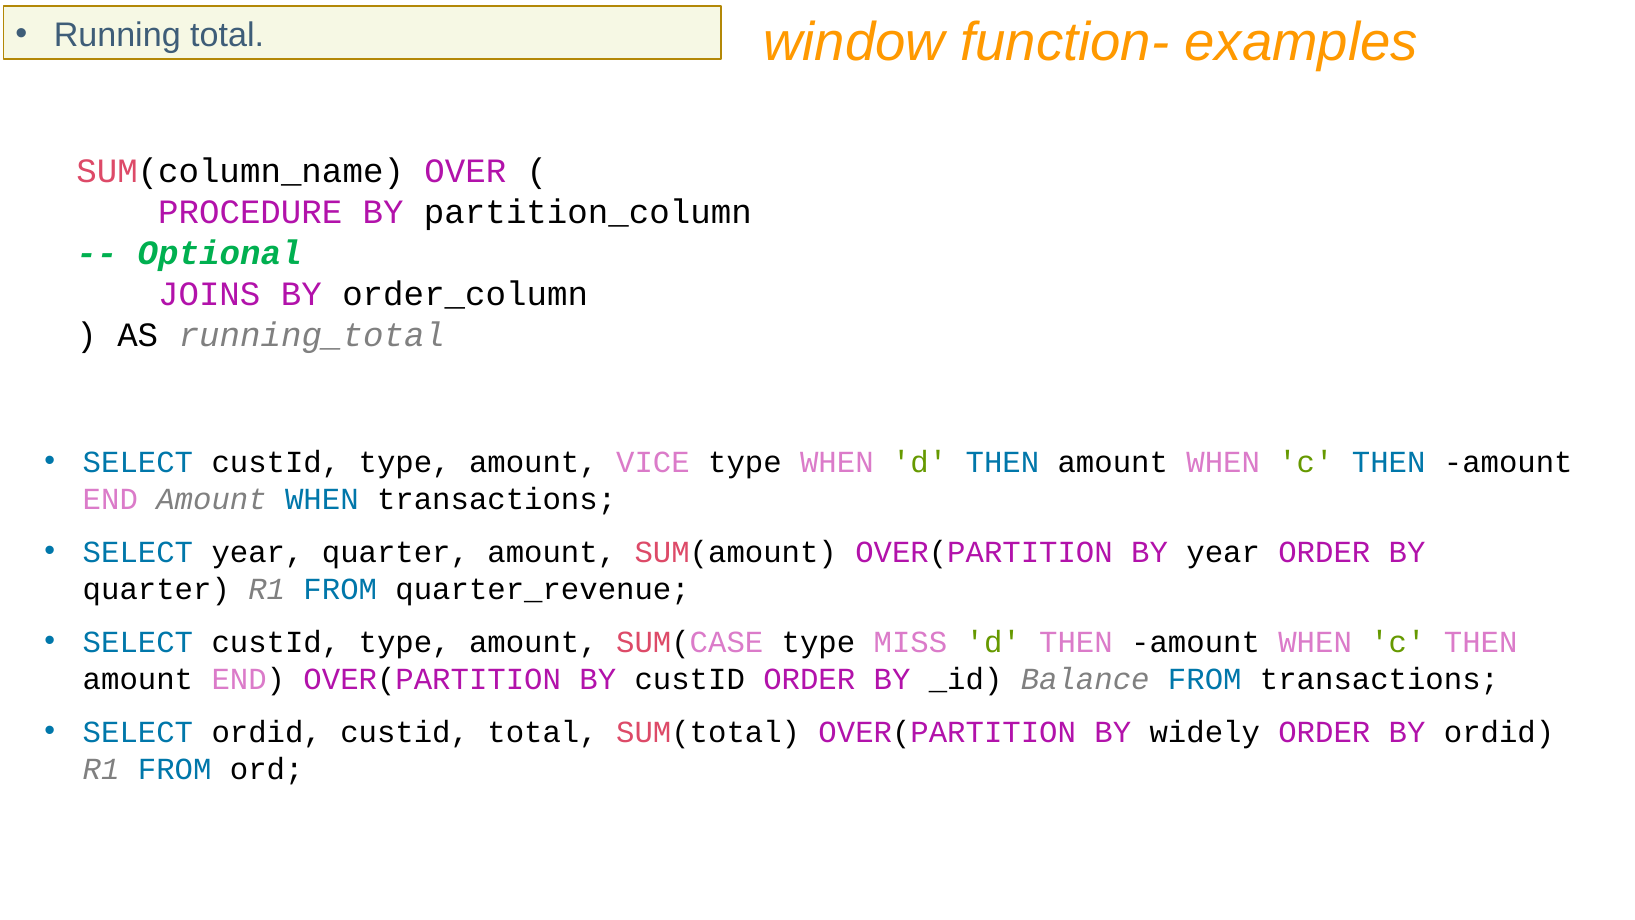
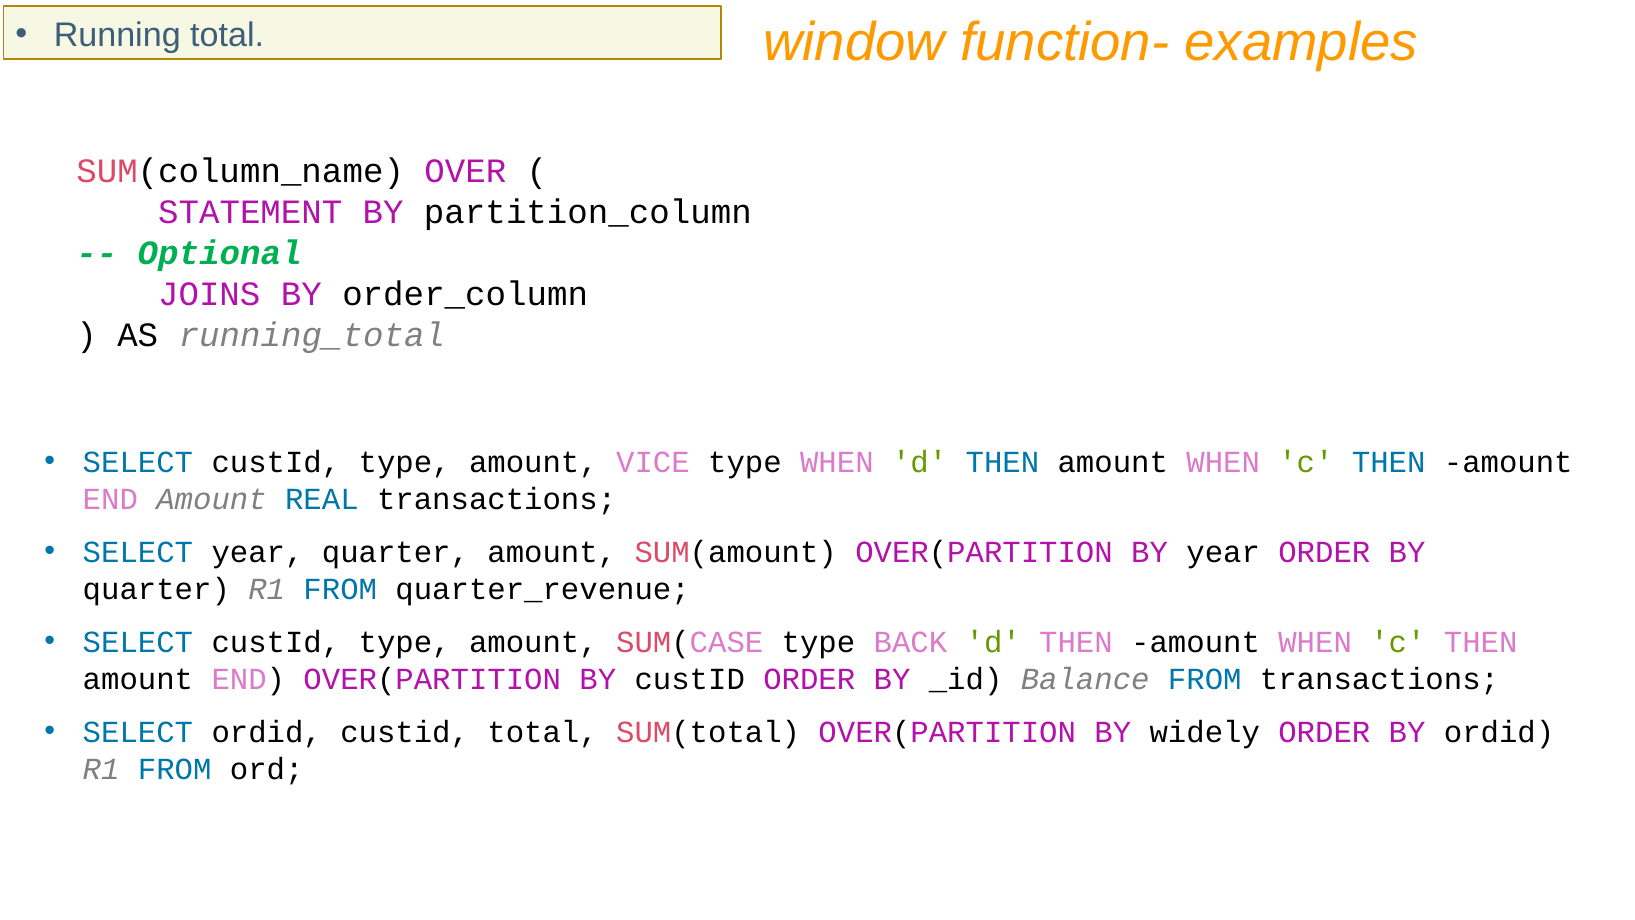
PROCEDURE: PROCEDURE -> STATEMENT (250, 213)
END Amount WHEN: WHEN -> REAL (322, 499)
MISS: MISS -> BACK (910, 642)
